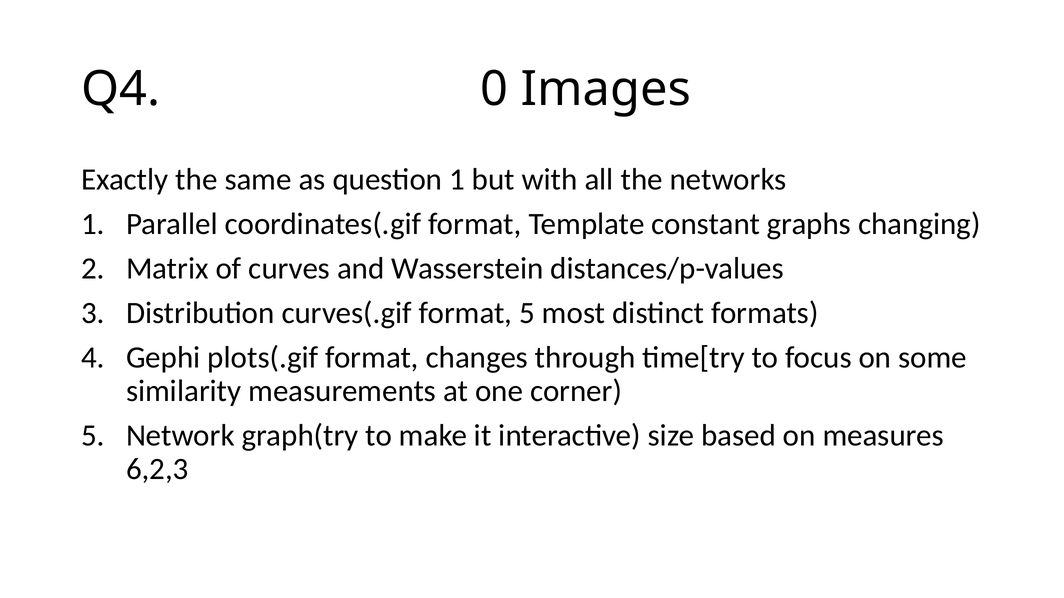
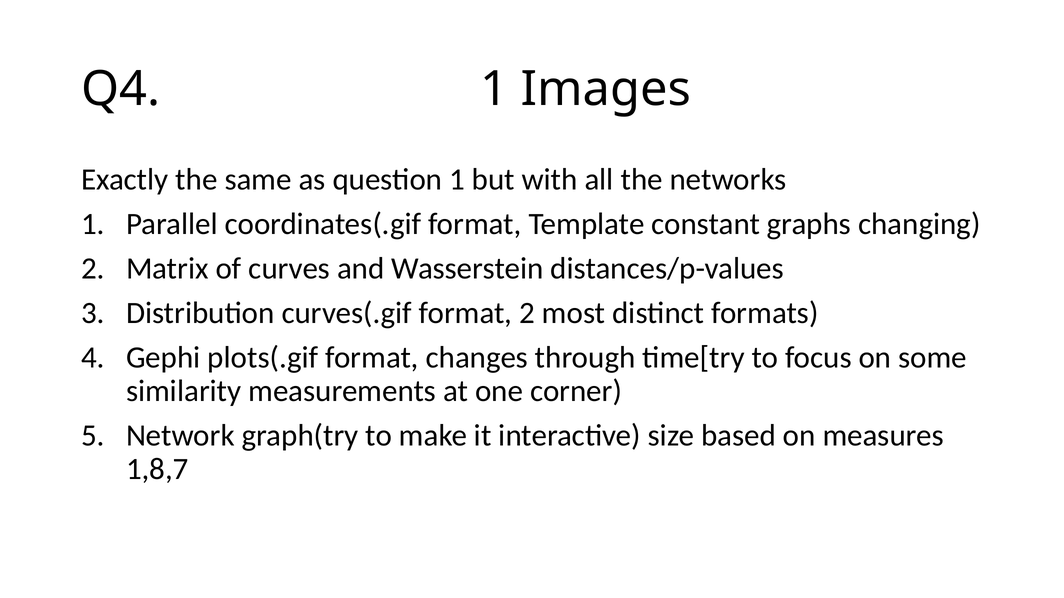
Q4 0: 0 -> 1 (494, 89)
format 5: 5 -> 2 (527, 313)
6,2,3: 6,2,3 -> 1,8,7 (157, 469)
